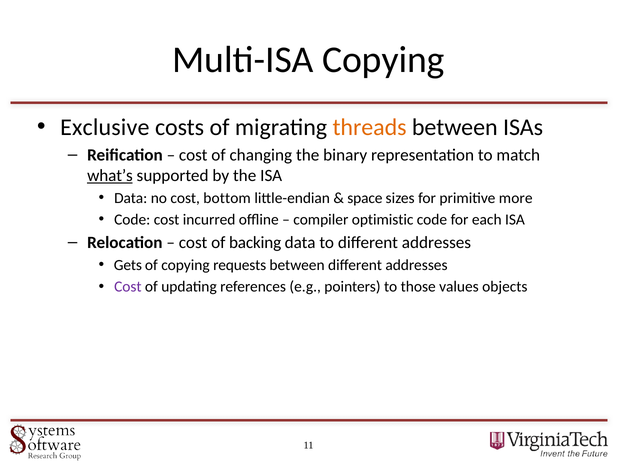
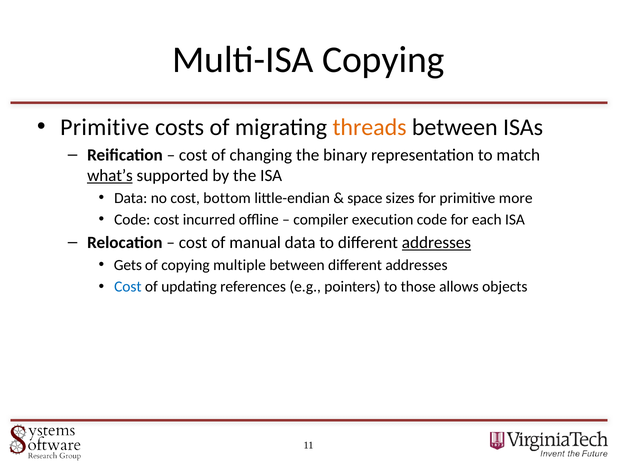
Exclusive: Exclusive -> Primitive (105, 127)
optimistic: optimistic -> execution (383, 219)
backing: backing -> manual (255, 243)
addresses underline: none -> present (436, 243)
requests: requests -> multiple (240, 265)
Cost colour: purple -> blue (128, 287)
values: values -> allows (459, 287)
